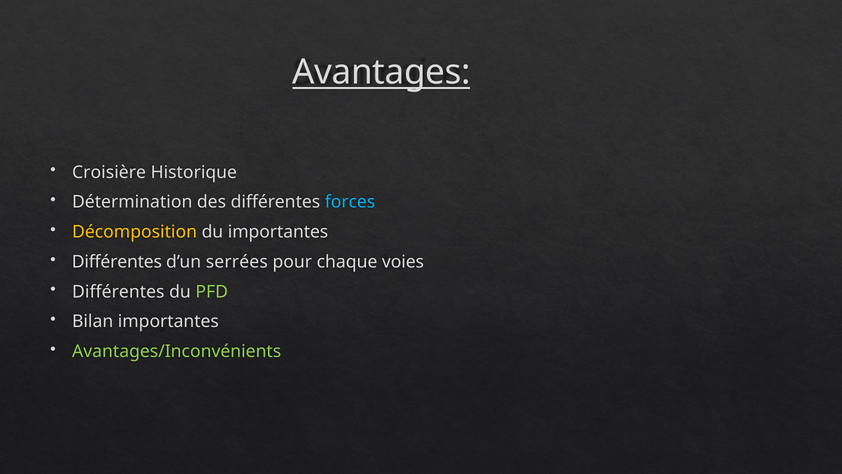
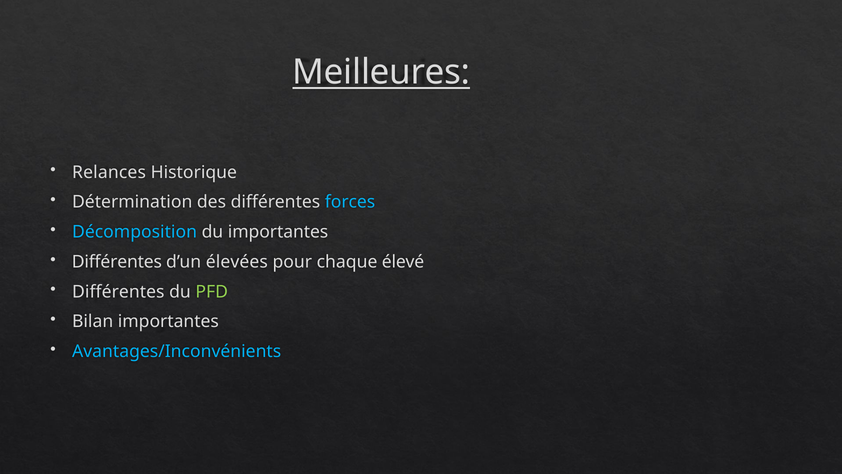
Avantages: Avantages -> Meilleures (381, 72)
Croisière: Croisière -> Relances (109, 172)
Décomposition colour: yellow -> light blue (135, 232)
serrées: serrées -> élevées (237, 262)
voies: voies -> élevé (403, 262)
Avantages/Inconvénients colour: light green -> light blue (177, 351)
